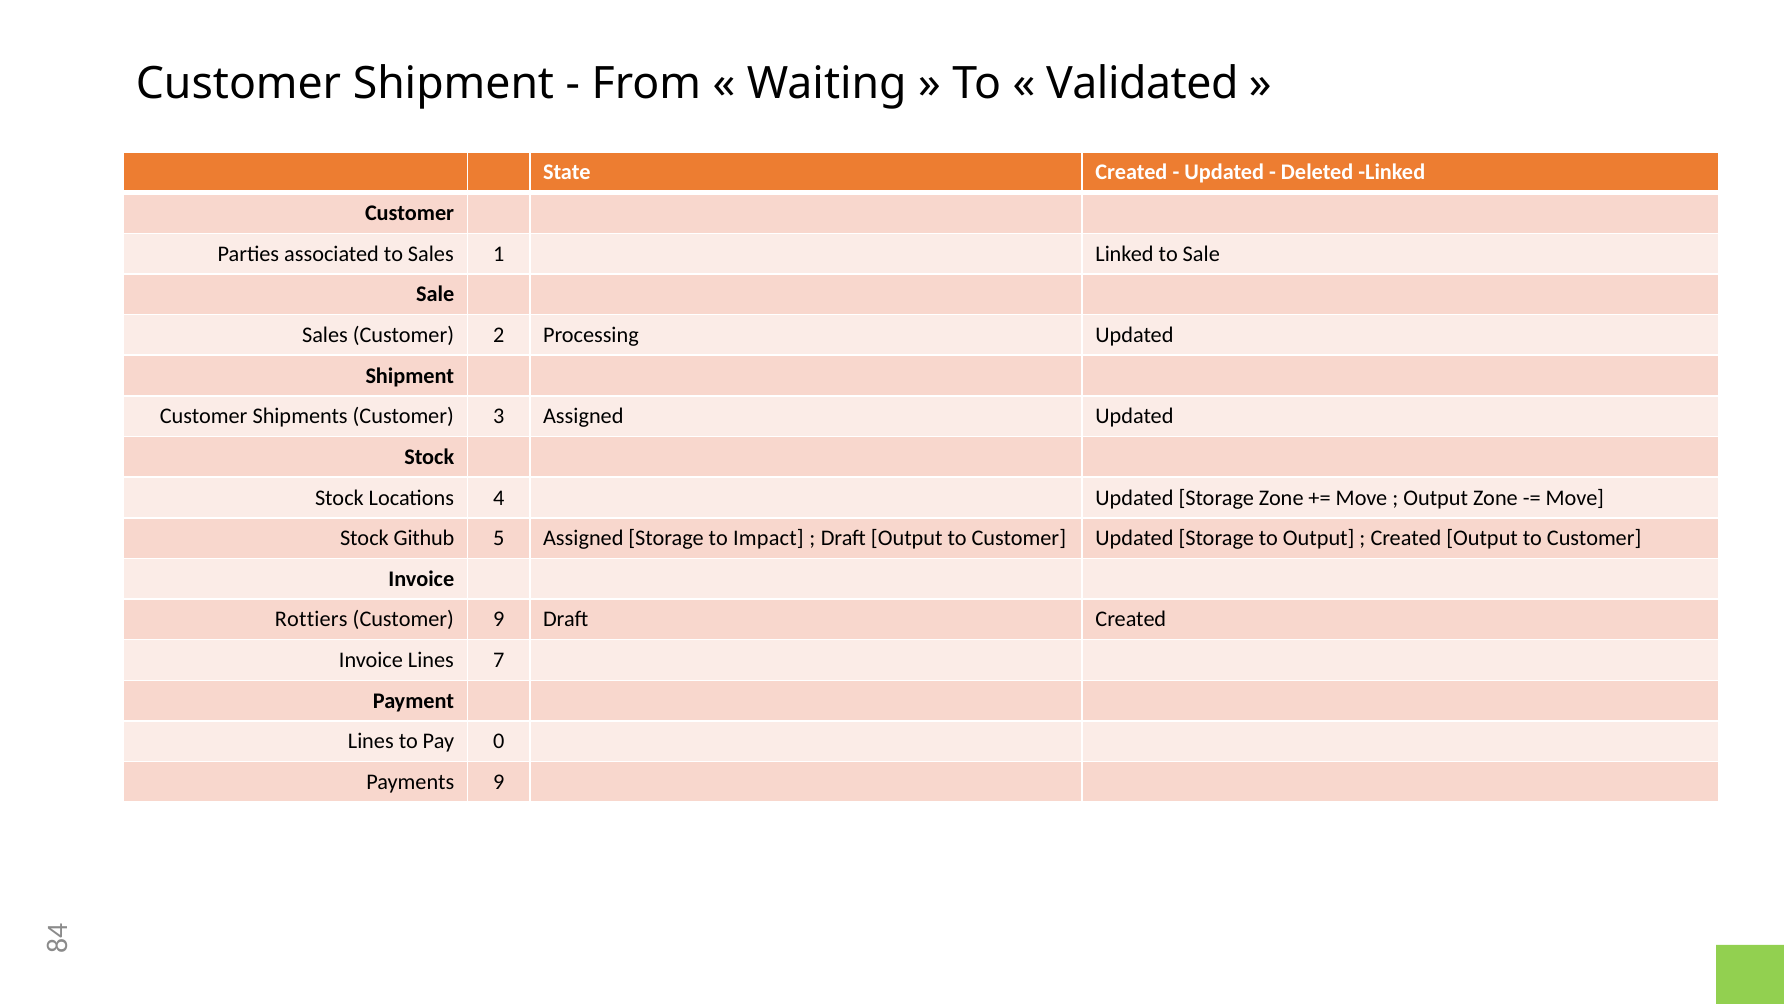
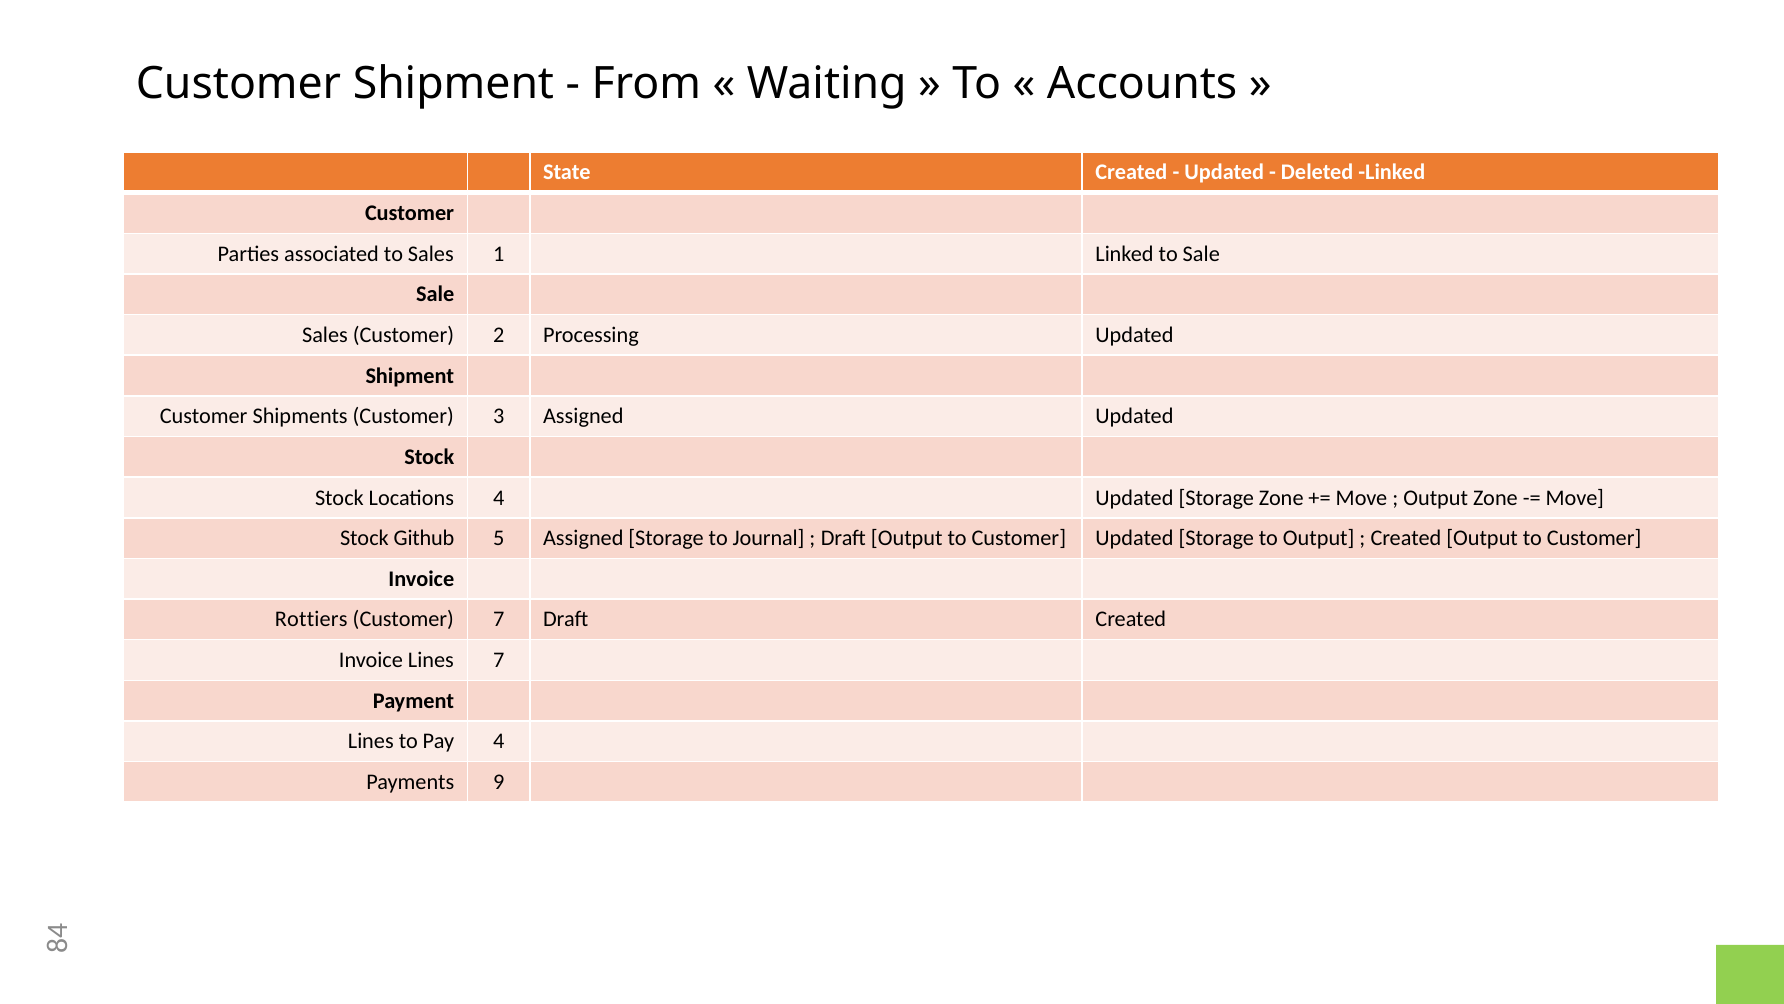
Validated: Validated -> Accounts (1142, 84)
Impact: Impact -> Journal (769, 538)
Customer 9: 9 -> 7 (499, 619)
Pay 0: 0 -> 4 (499, 741)
